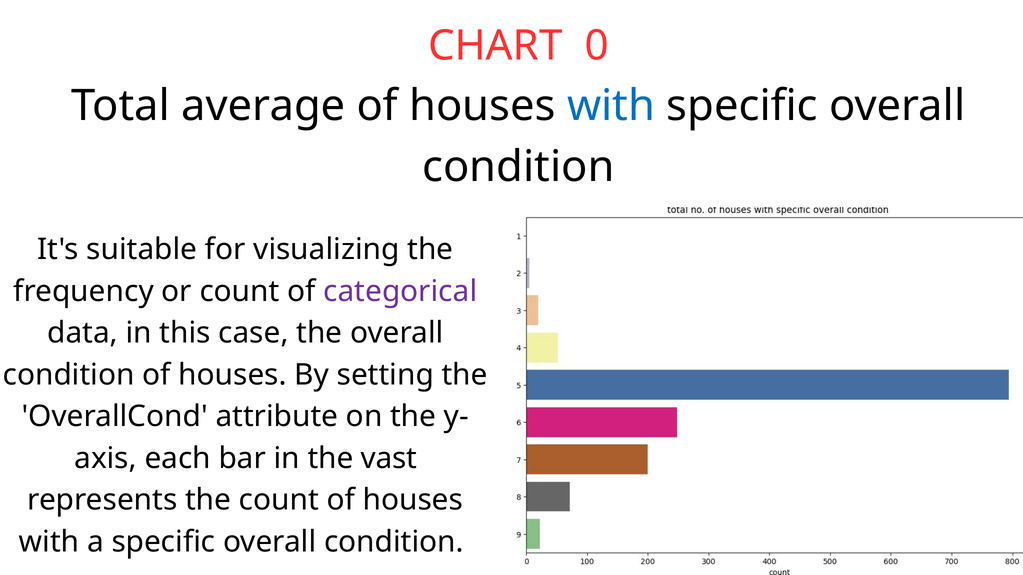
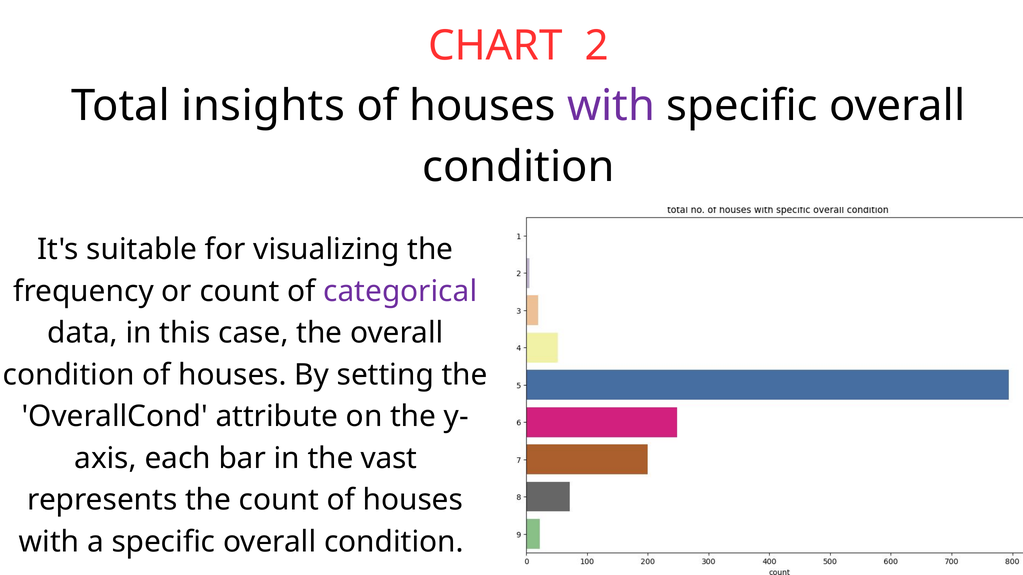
0: 0 -> 2 (597, 46)
average: average -> insights (263, 106)
with colour: blue -> purple (611, 106)
